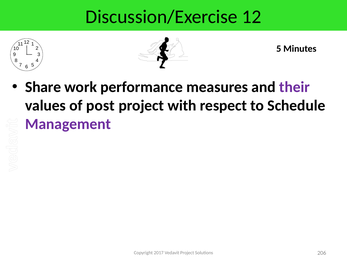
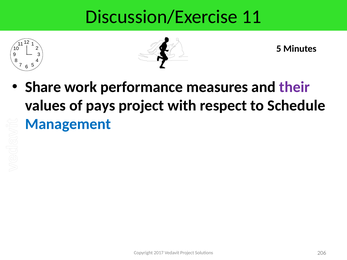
Discussion/Exercise 12: 12 -> 11 (252, 17)
post: post -> pays (101, 106)
Management colour: purple -> blue (68, 124)
